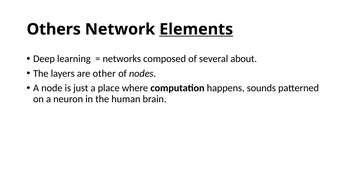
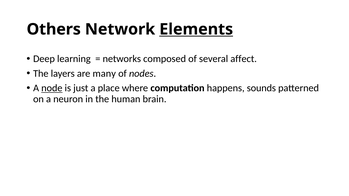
about: about -> affect (244, 59)
other: other -> many (104, 74)
node underline: none -> present (52, 88)
